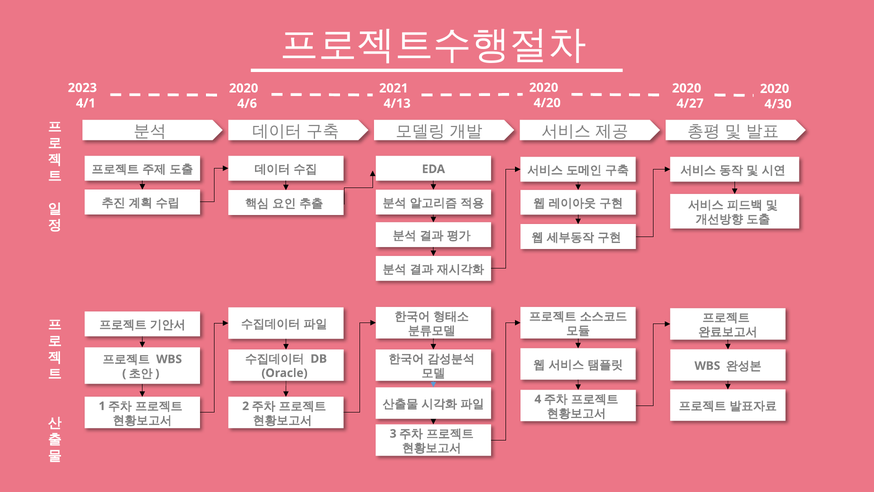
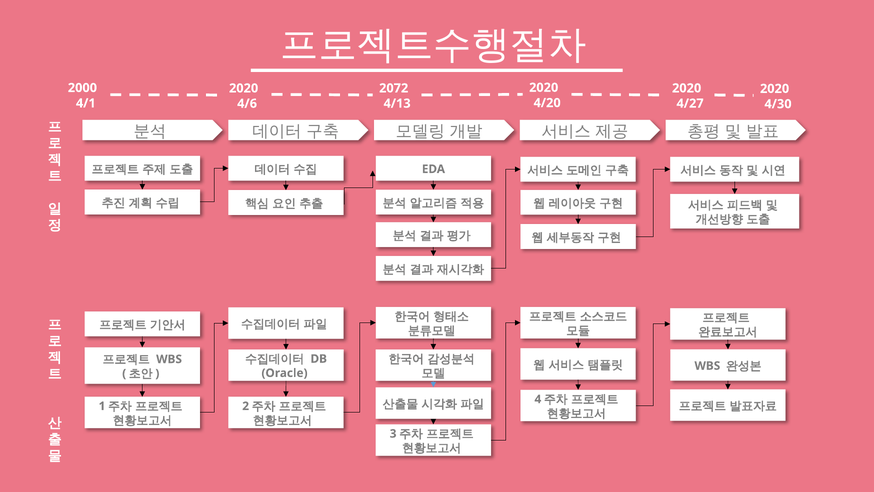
2023: 2023 -> 2000 (82, 88)
2021: 2021 -> 2072 (394, 88)
